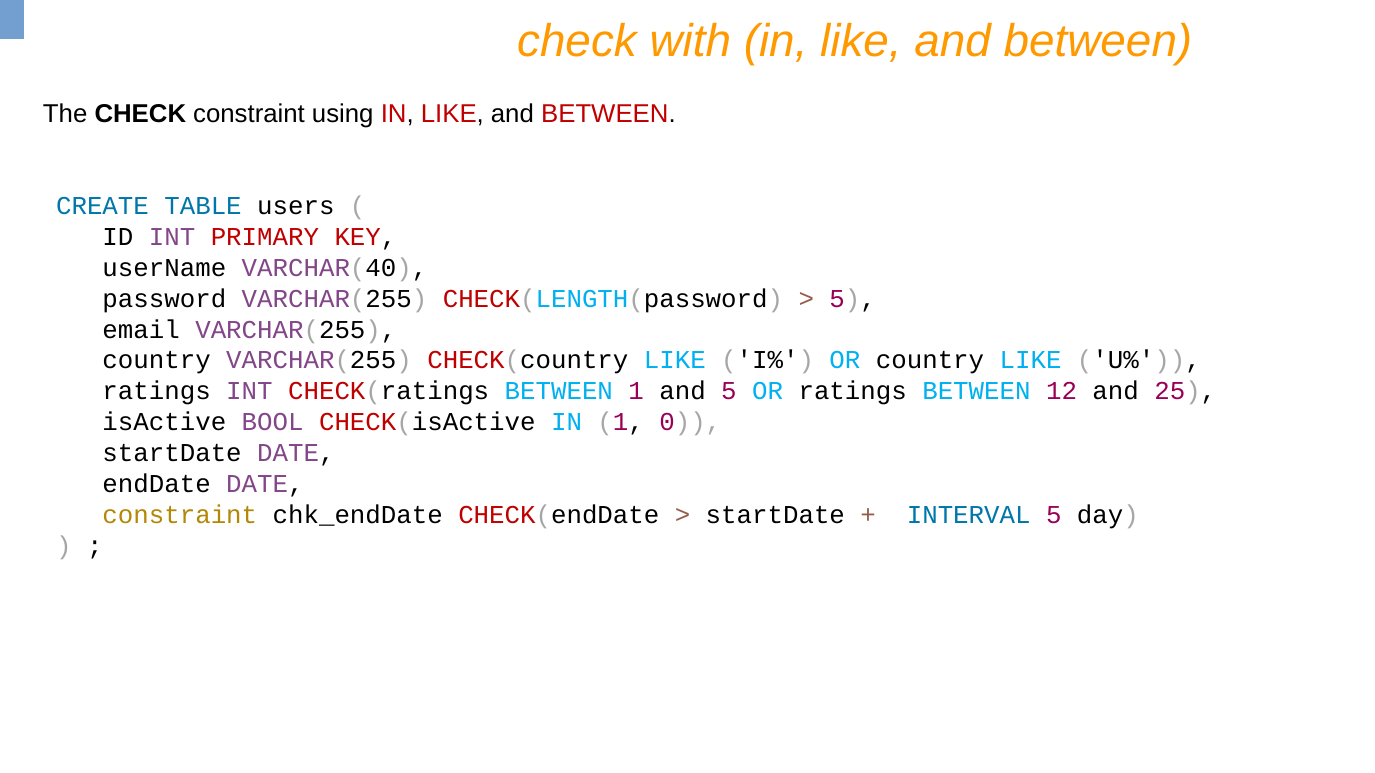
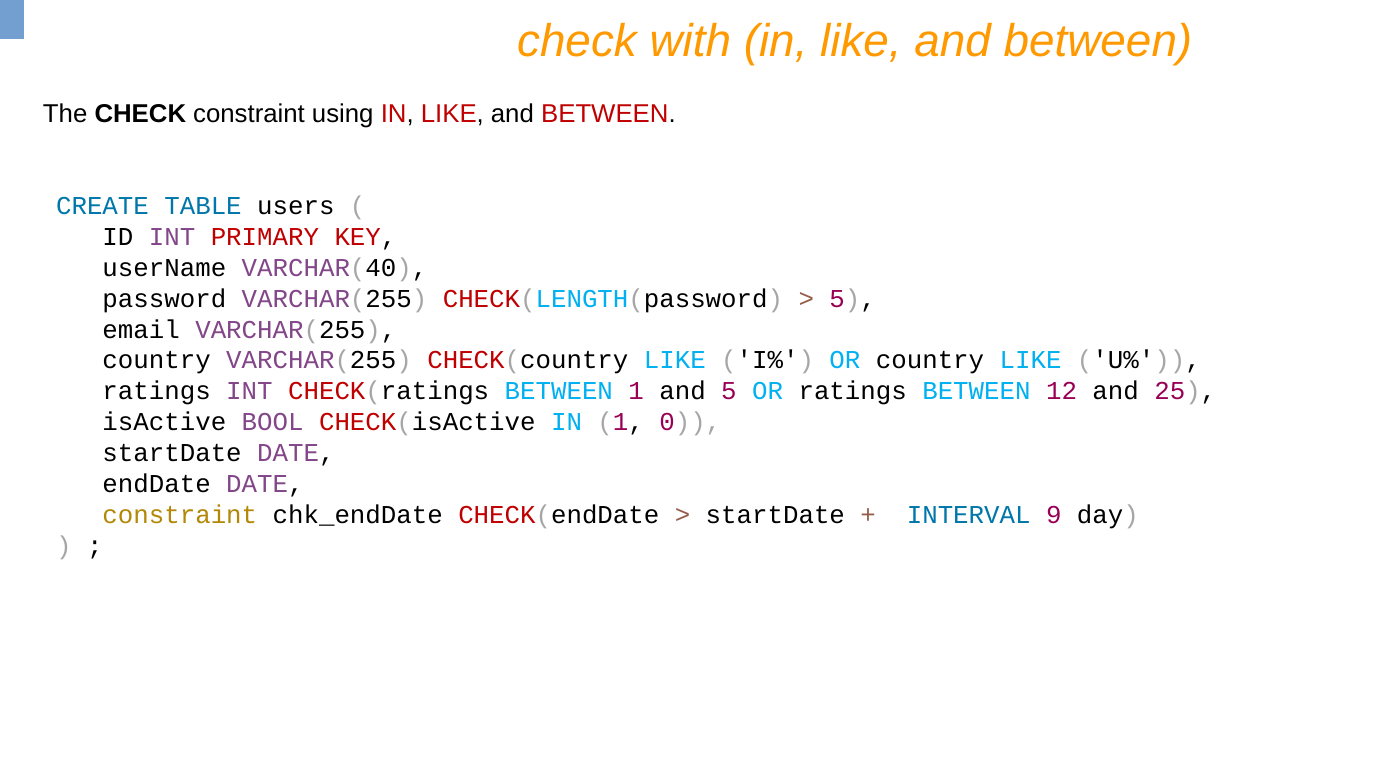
INTERVAL 5: 5 -> 9 (1054, 515)
